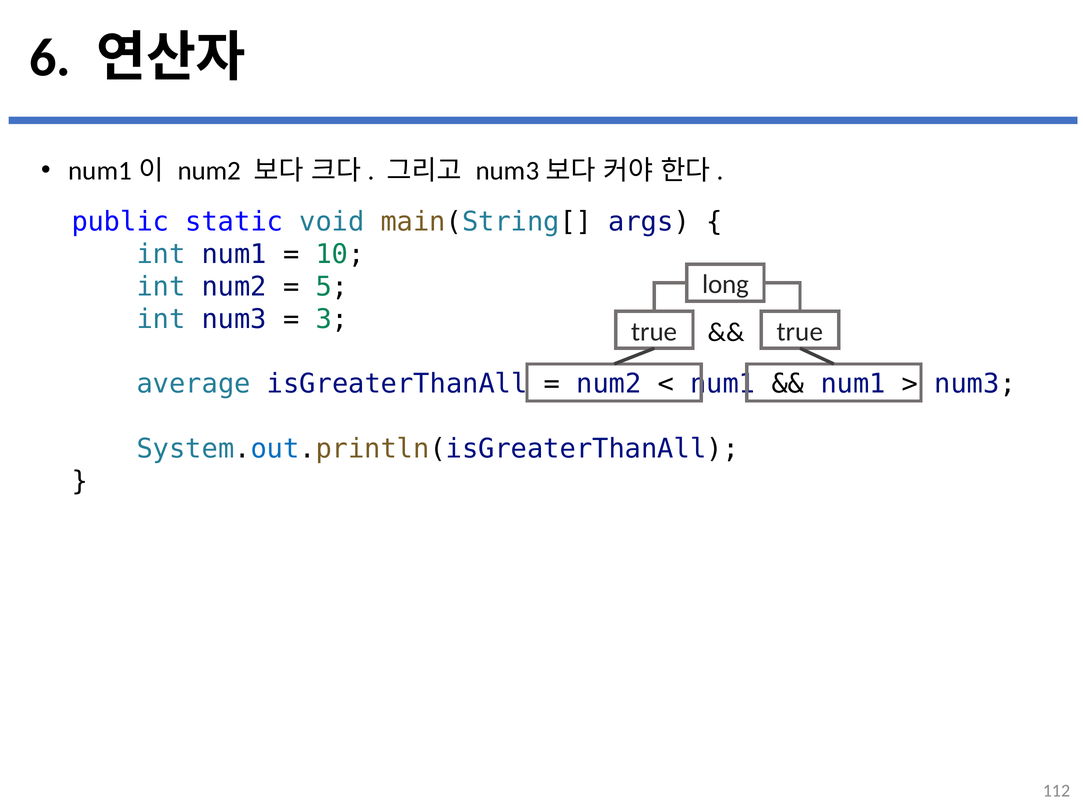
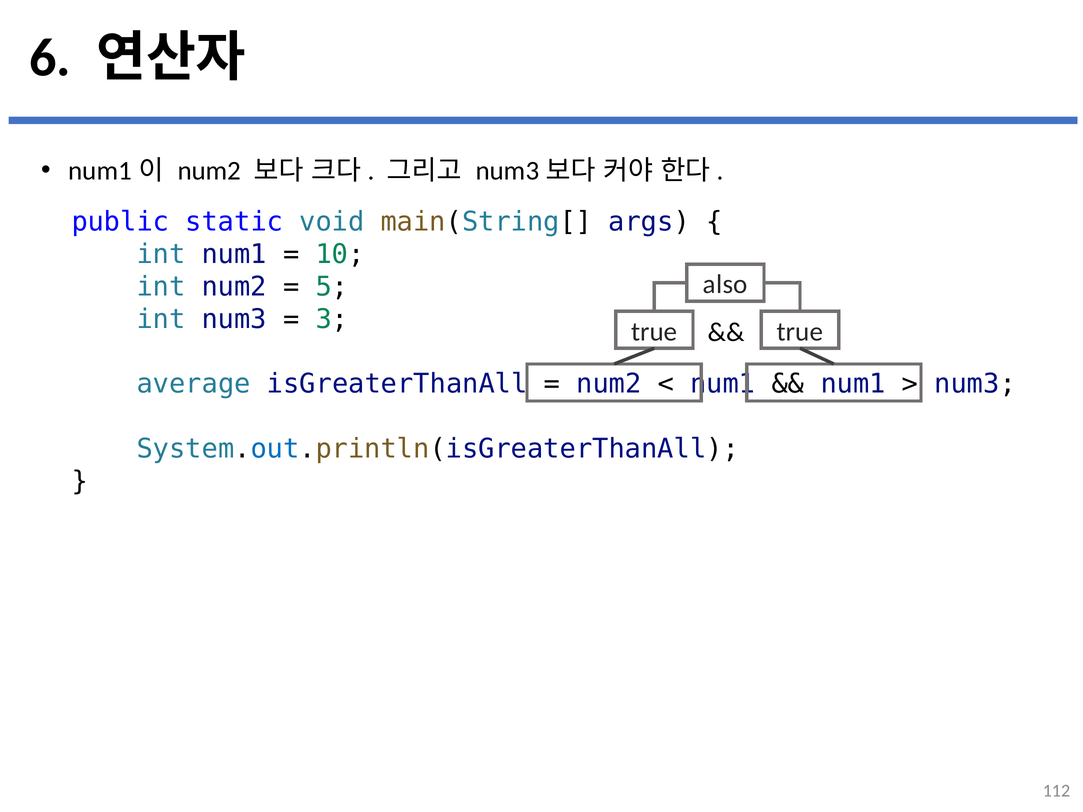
long: long -> also (725, 285)
